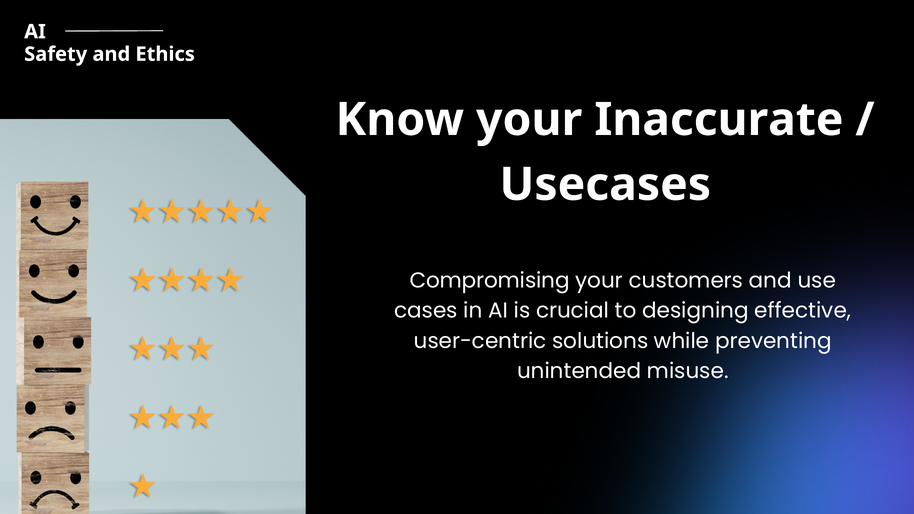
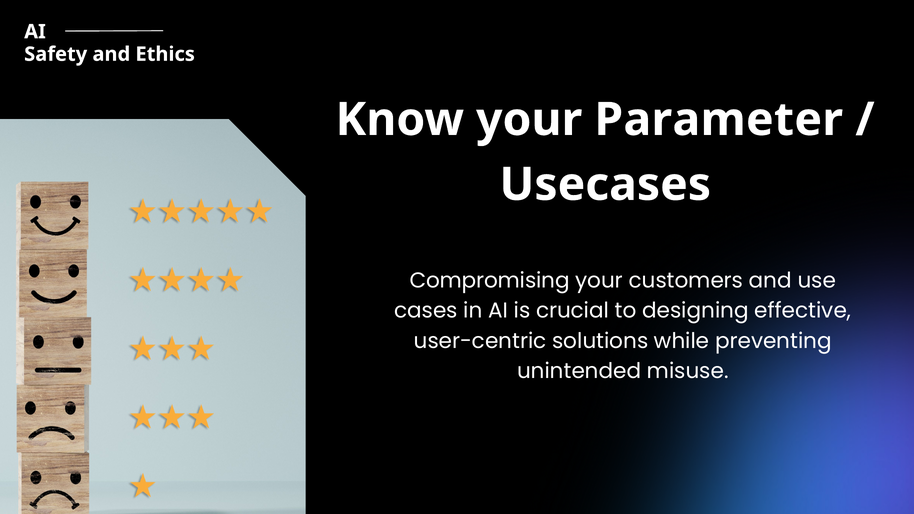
Inaccurate: Inaccurate -> Parameter (719, 120)
